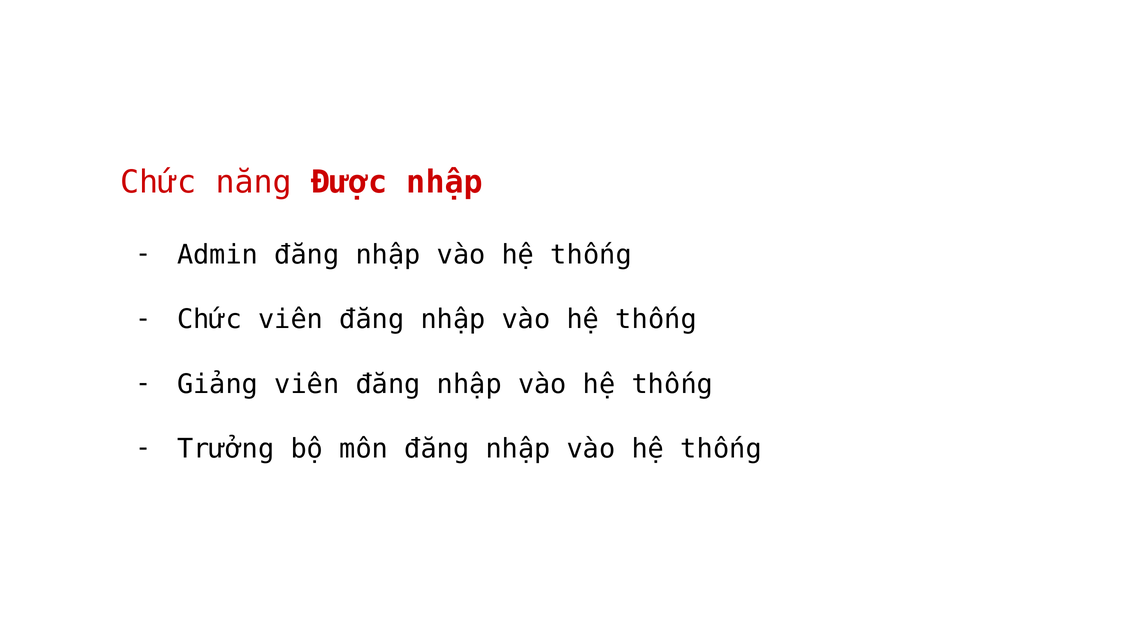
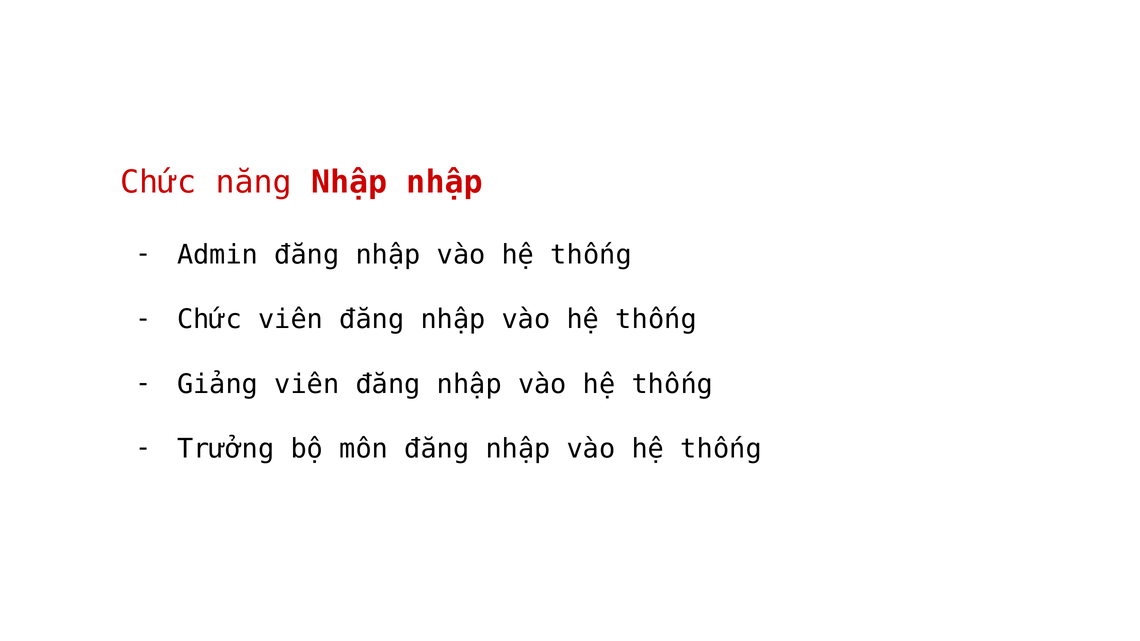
năng Được: Được -> Nhập (349, 182)
